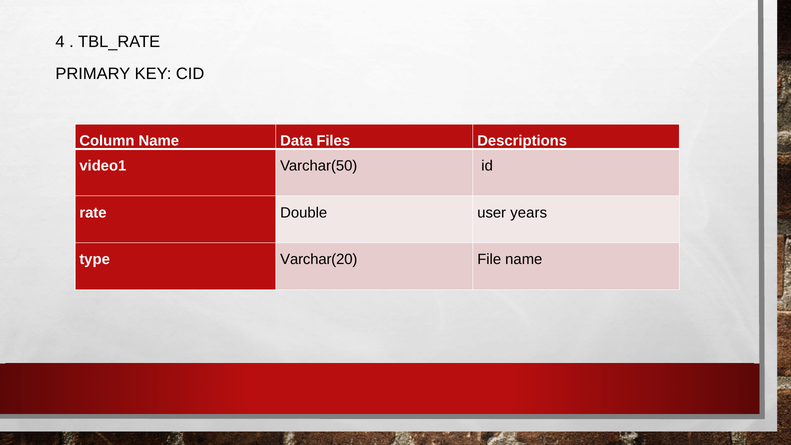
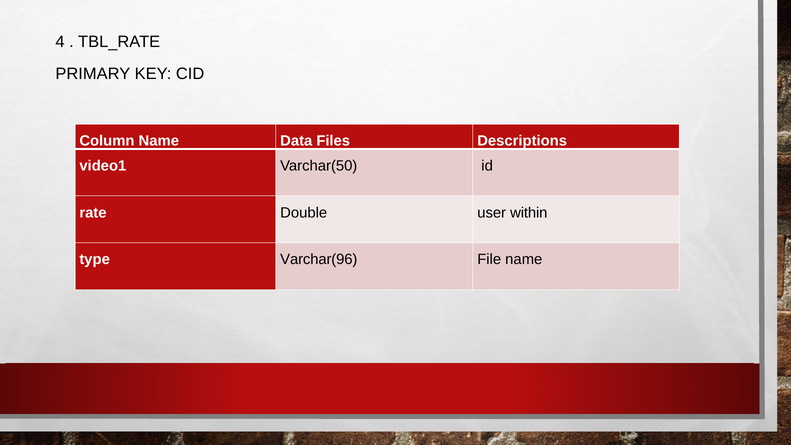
years: years -> within (529, 213)
Varchar(20: Varchar(20 -> Varchar(96 (319, 260)
